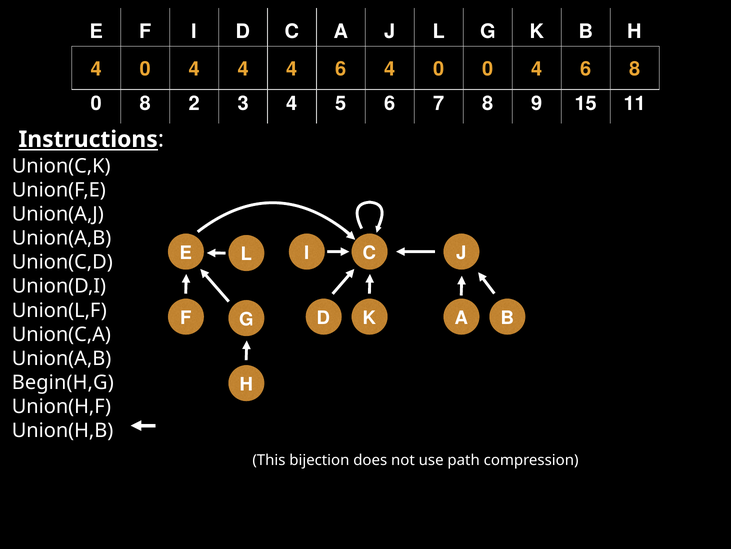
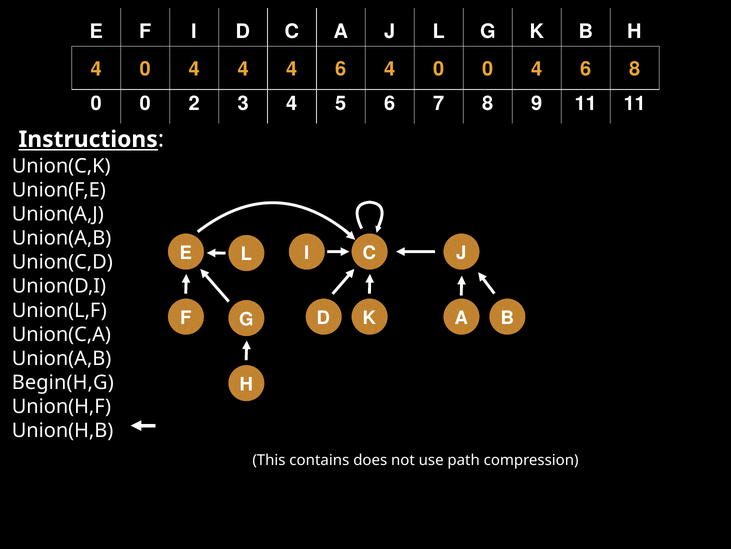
8: 8 -> 0 (145, 103)
9 15: 15 -> 11 (586, 103)
bijection: bijection -> contains (319, 459)
